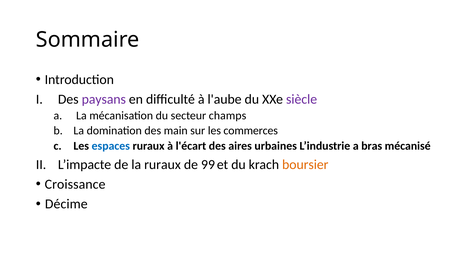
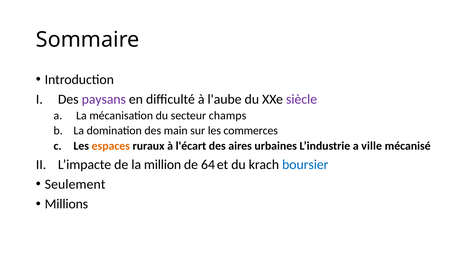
espaces colour: blue -> orange (111, 146)
bras: bras -> ville (372, 146)
la ruraux: ruraux -> million (163, 165)
99: 99 -> 64 (208, 165)
boursier colour: orange -> blue (305, 165)
Croissance: Croissance -> Seulement (75, 184)
Décime: Décime -> Millions (66, 204)
